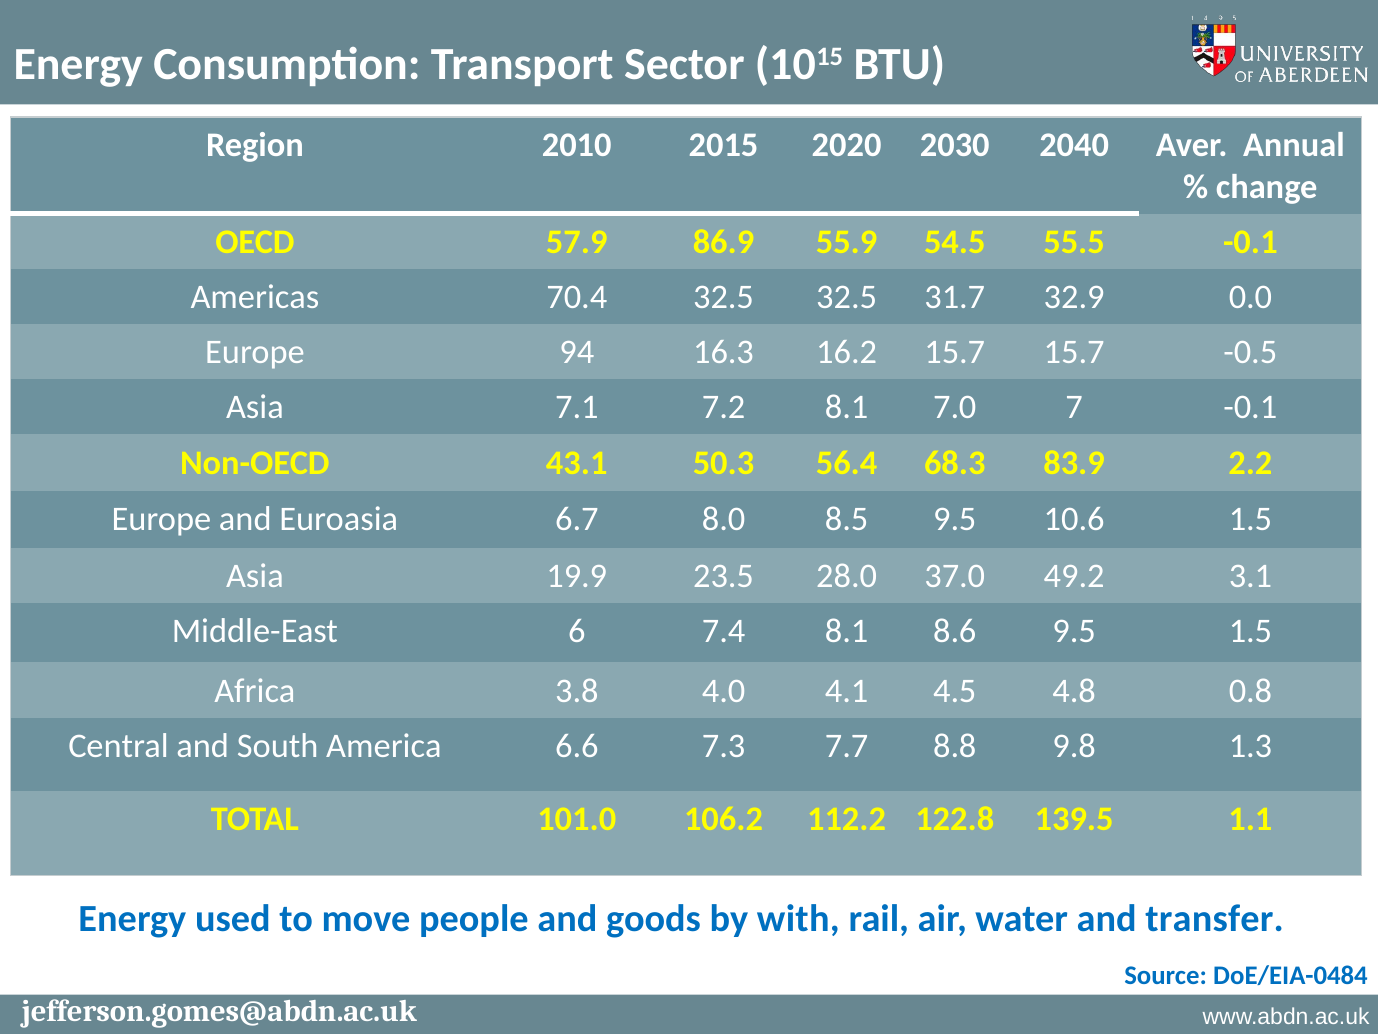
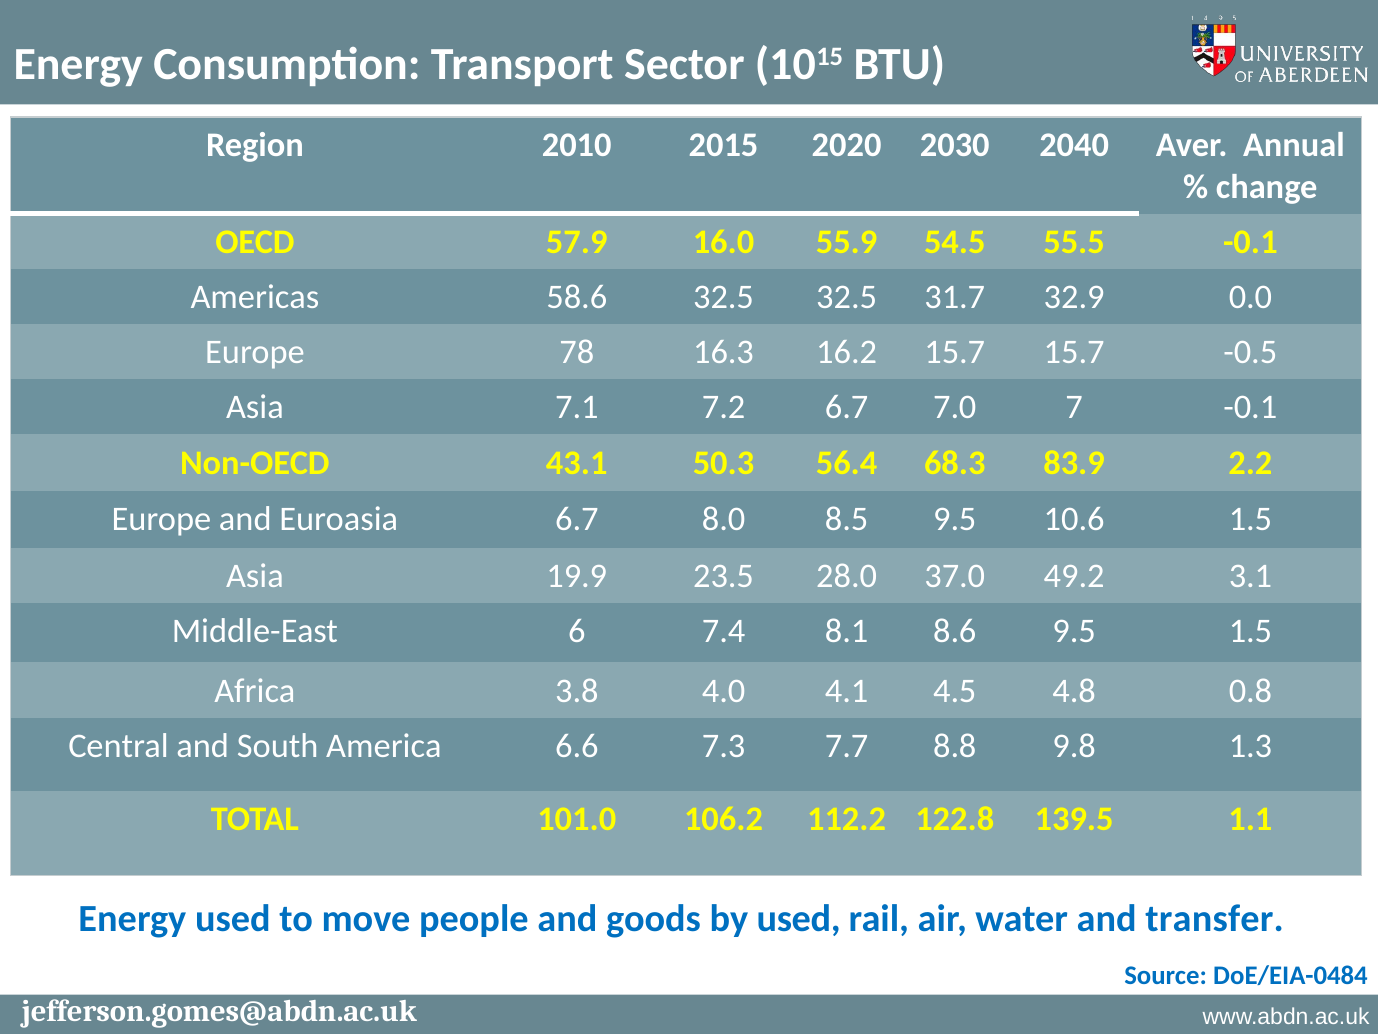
86.9: 86.9 -> 16.0 (724, 242)
70.4: 70.4 -> 58.6 (577, 297)
94: 94 -> 78 (577, 352)
7.2 8.1: 8.1 -> 6.7 (847, 407)
by with: with -> used (799, 918)
